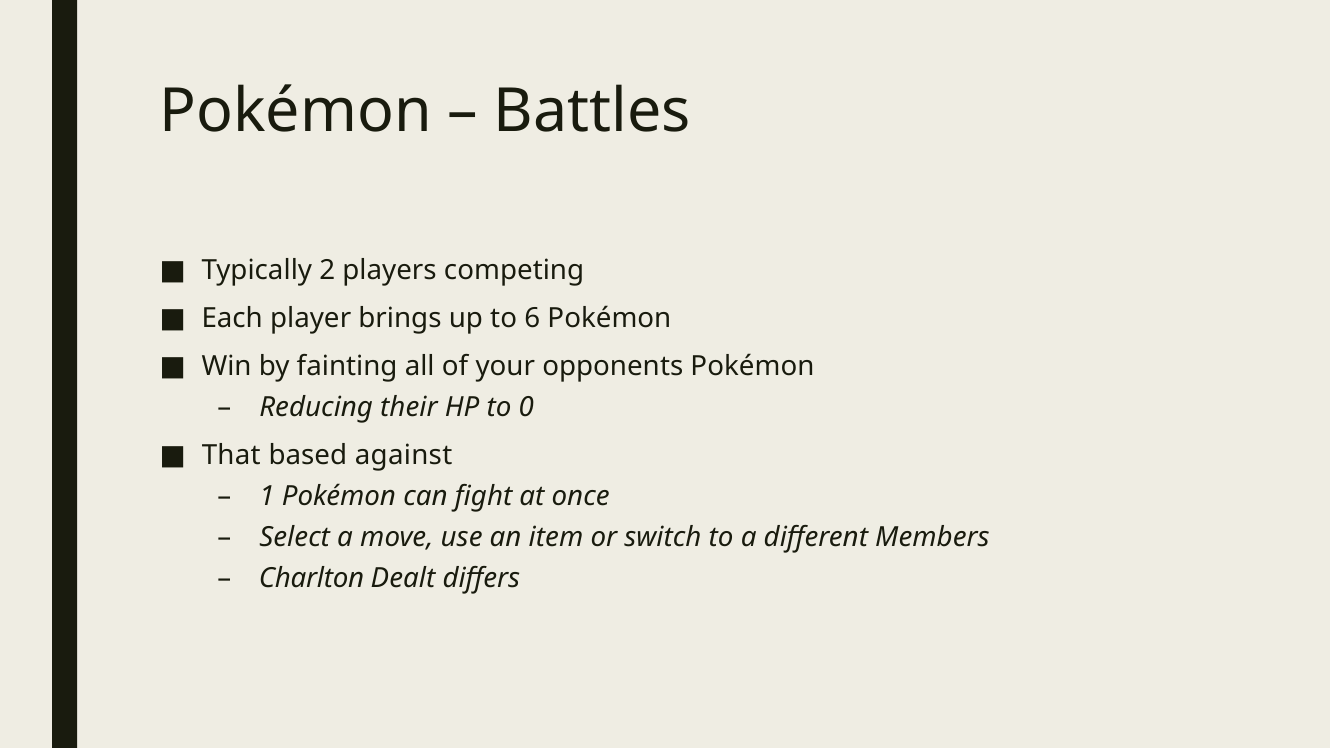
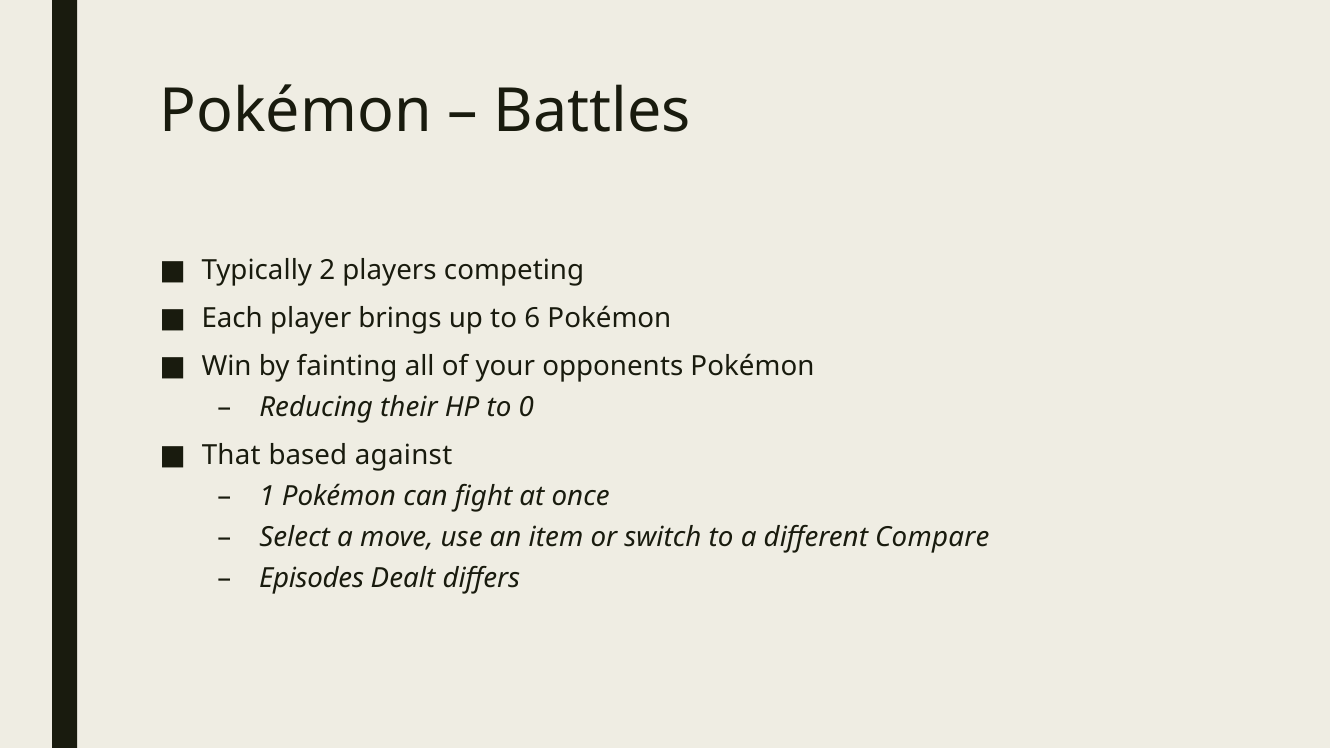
Members: Members -> Compare (932, 537)
Charlton: Charlton -> Episodes (312, 578)
